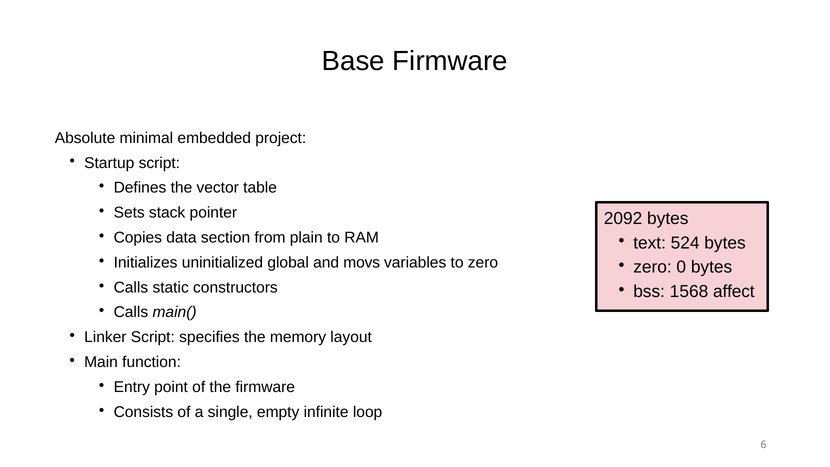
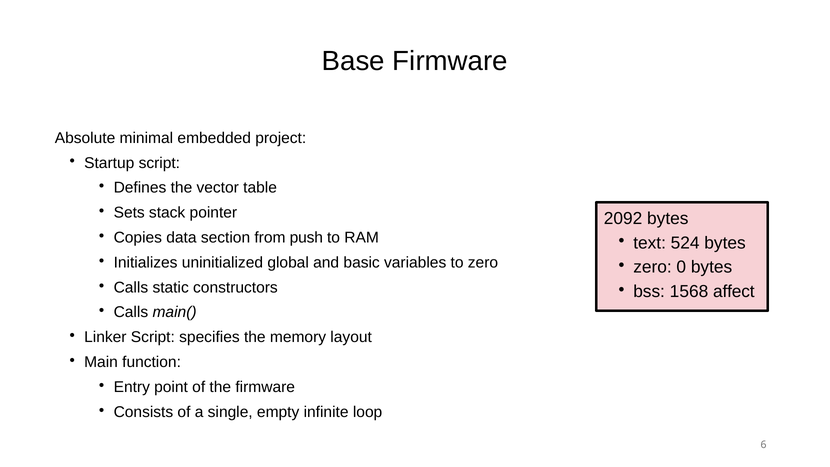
plain: plain -> push (306, 238)
movs: movs -> basic (362, 262)
